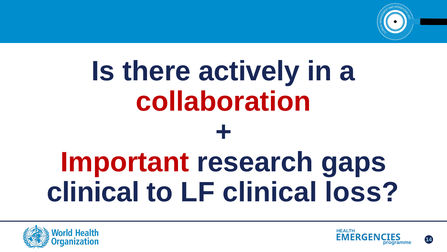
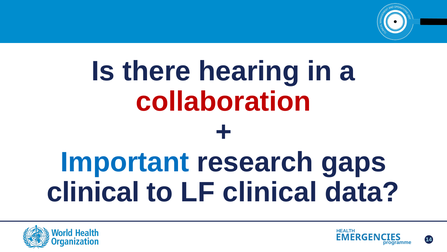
actively: actively -> hearing (249, 71)
Important colour: red -> blue (125, 162)
loss: loss -> data (362, 192)
